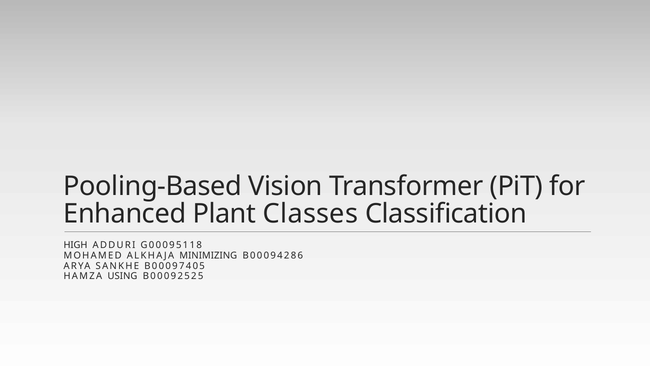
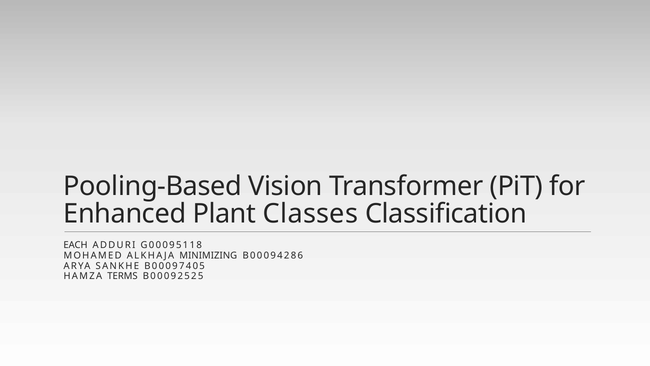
HIGH: HIGH -> EACH (75, 245)
USING: USING -> TERMS (122, 276)
